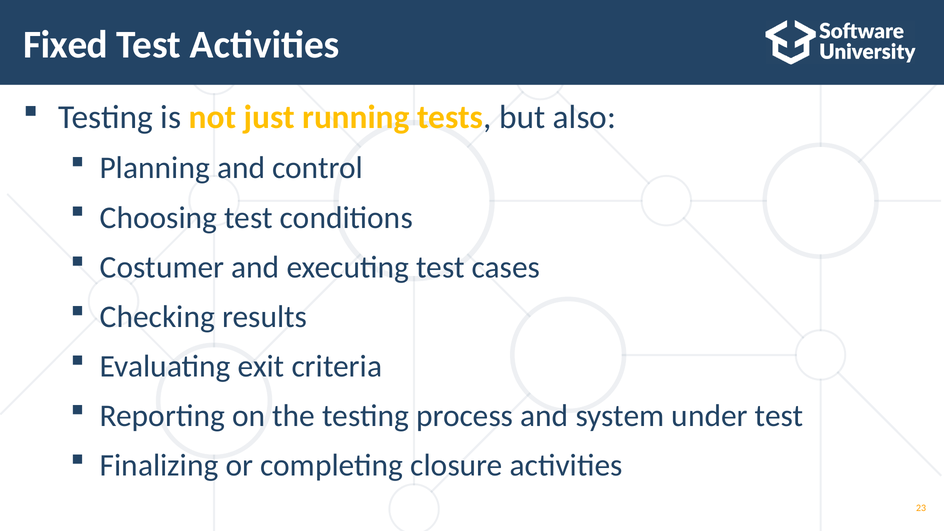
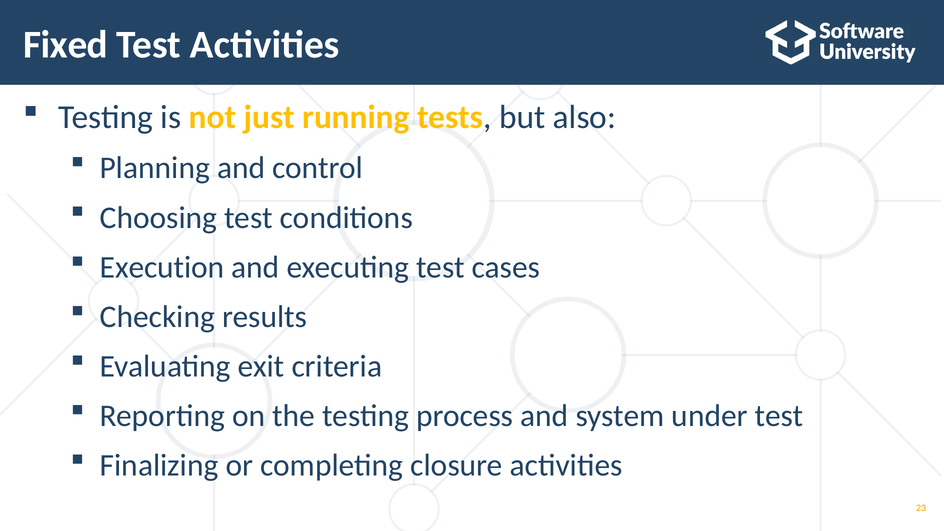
Costumer: Costumer -> Execution (162, 267)
